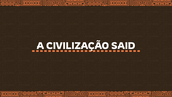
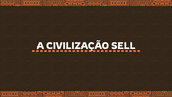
SAID: SAID -> SELL (123, 46)
